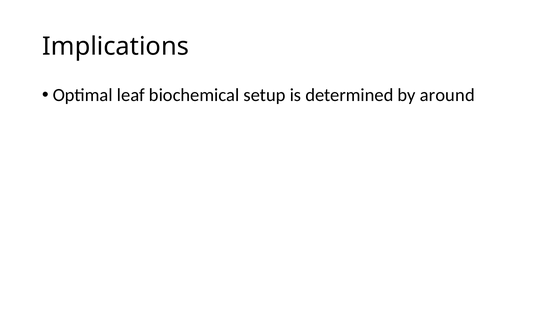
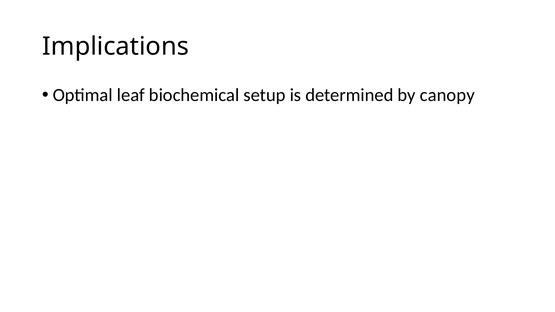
around: around -> canopy (447, 95)
